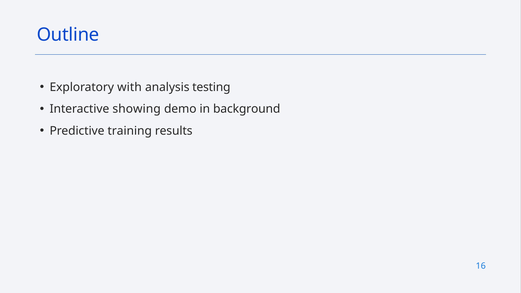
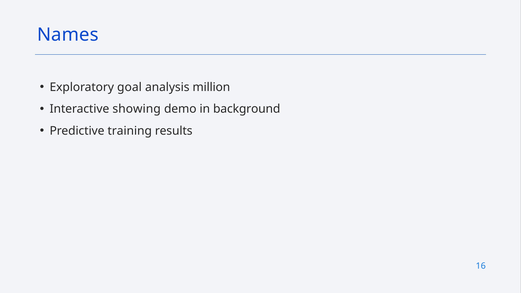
Outline: Outline -> Names (68, 35)
with: with -> goal (129, 87)
testing: testing -> million (211, 87)
